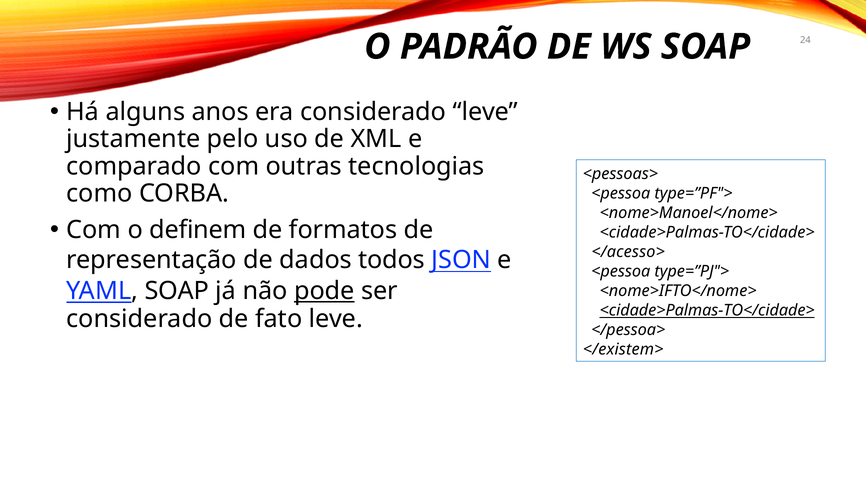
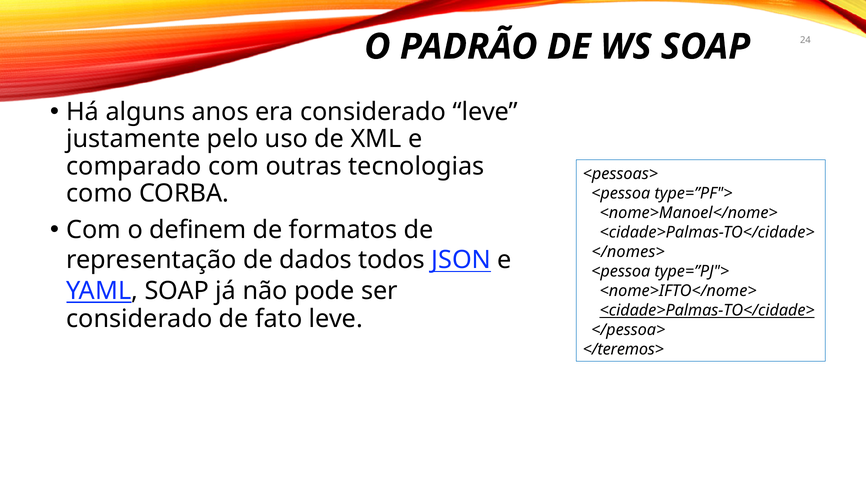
</acesso>: </acesso> -> </nomes> (628, 252)
pode underline: present -> none (324, 291)
</existem>: </existem> -> </teremos> (623, 349)
